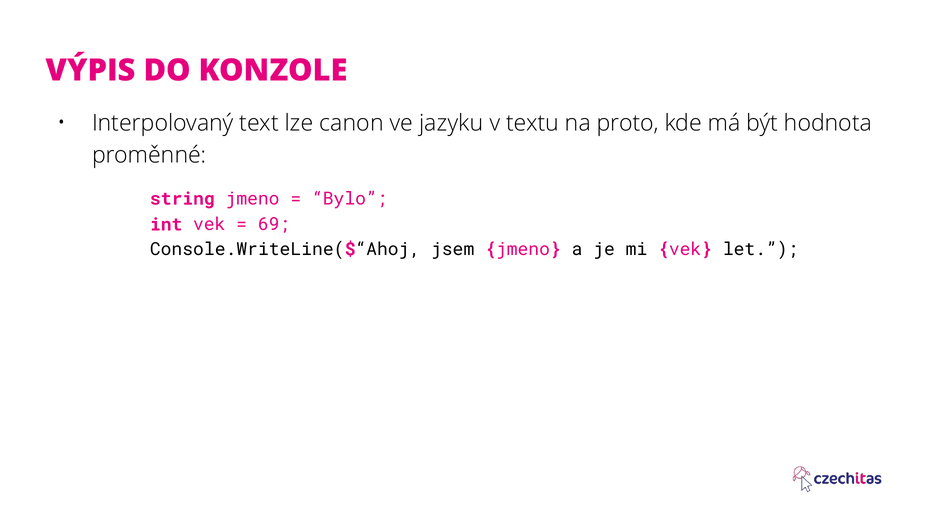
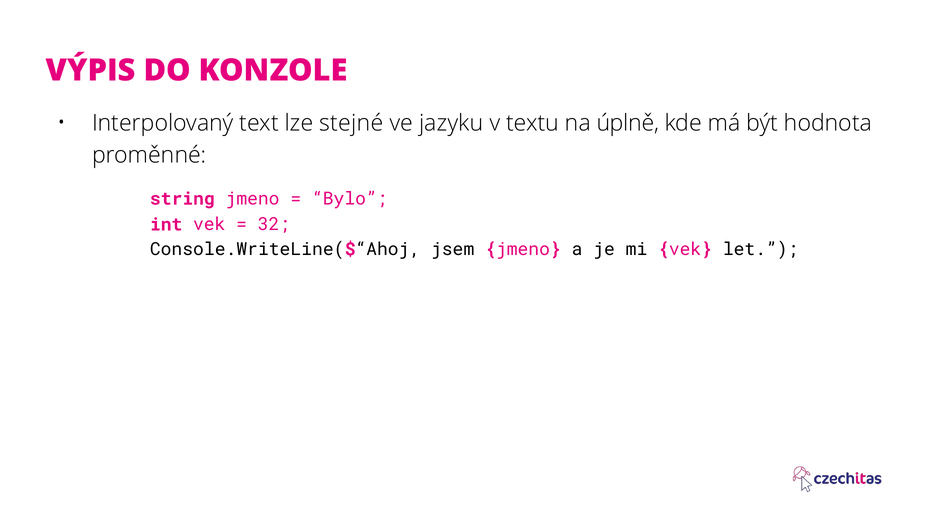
canon: canon -> stejné (351, 123)
proto: proto -> úplně (628, 123)
69: 69 -> 32 (274, 225)
